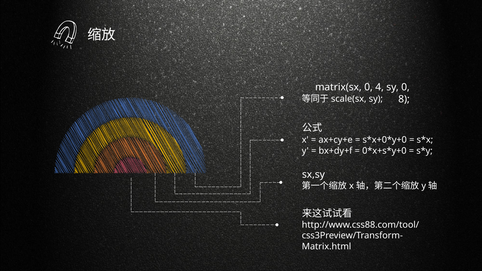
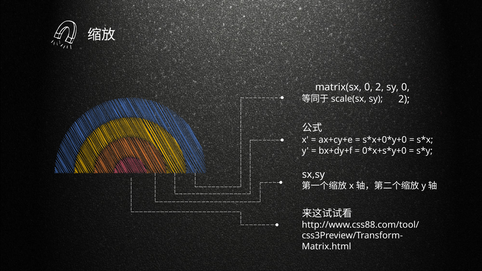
matrix(sx 0 4: 4 -> 2 (380, 87)
8: 8 -> 2 (404, 99)
